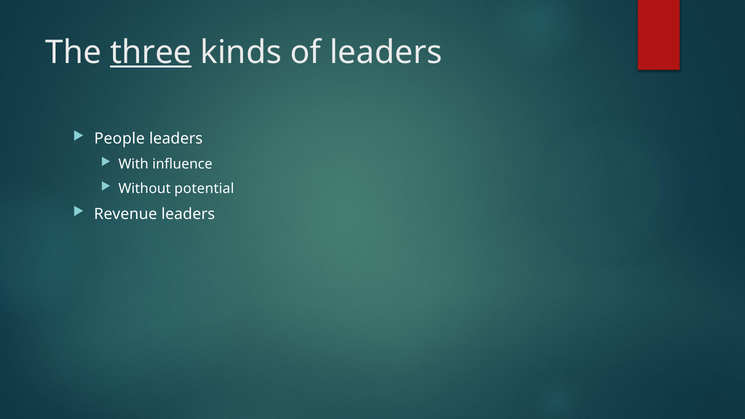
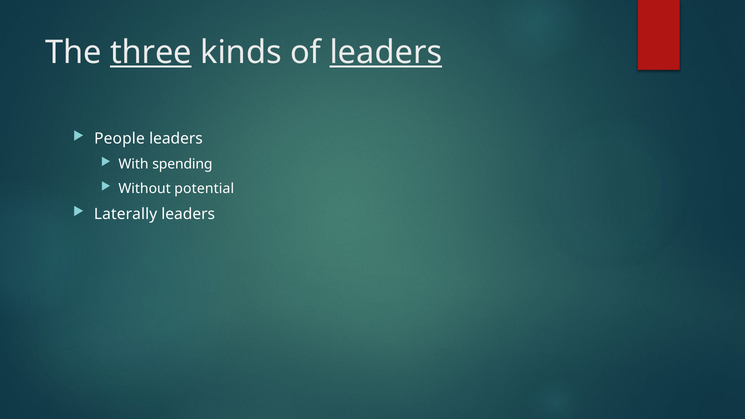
leaders underline: none -> present (386, 52)
influence: influence -> spending (182, 164)
Revenue: Revenue -> Laterally (126, 214)
